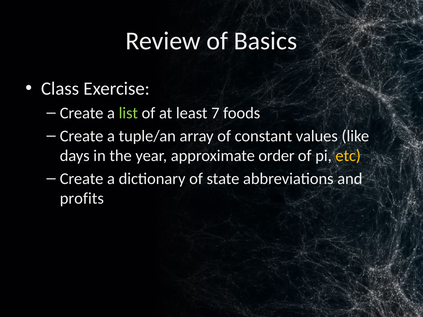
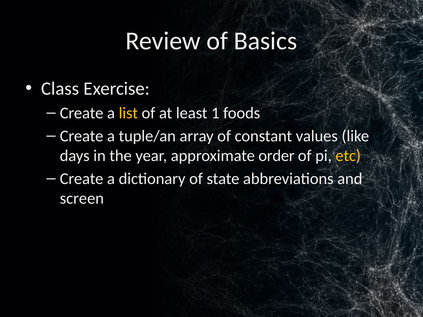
list colour: light green -> yellow (128, 113)
7: 7 -> 1 (215, 113)
profits: profits -> screen (82, 199)
